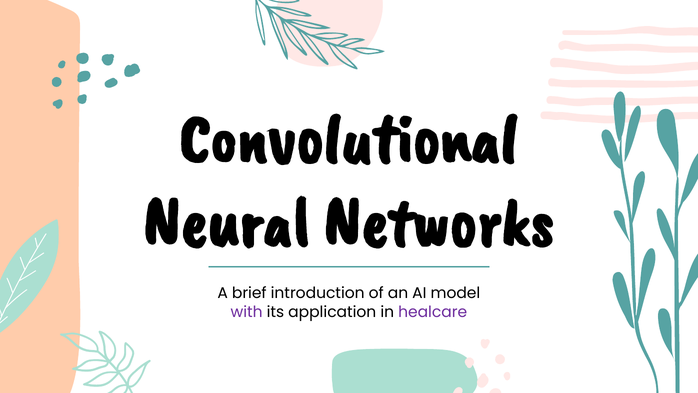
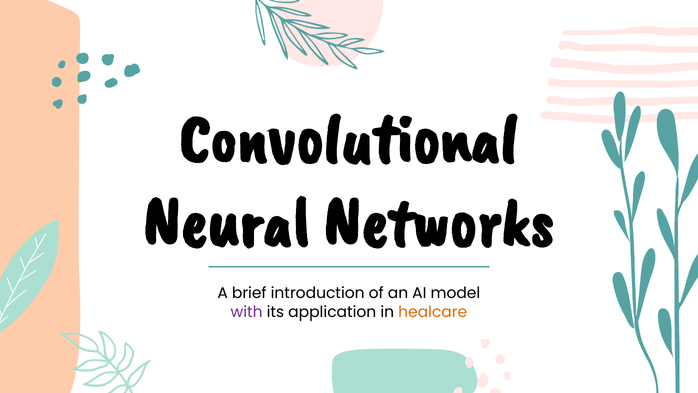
healcare colour: purple -> orange (433, 312)
